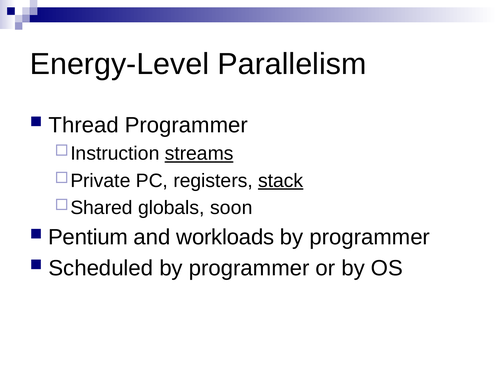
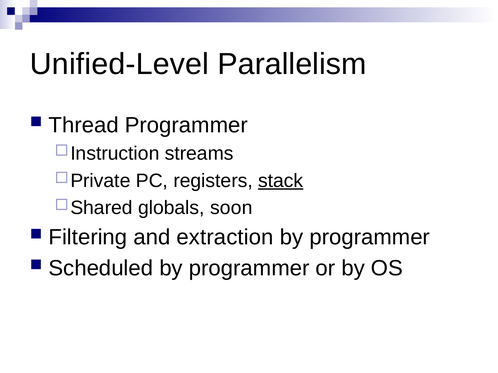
Energy-Level: Energy-Level -> Unified-Level (119, 64)
streams underline: present -> none (199, 154)
Pentium: Pentium -> Filtering (88, 238)
workloads: workloads -> extraction (225, 238)
